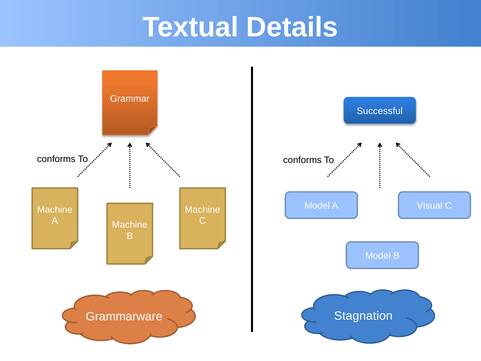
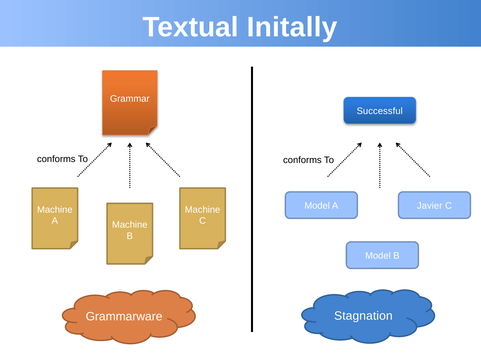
Details: Details -> Initally (292, 27)
Visual: Visual -> Javier (430, 206)
